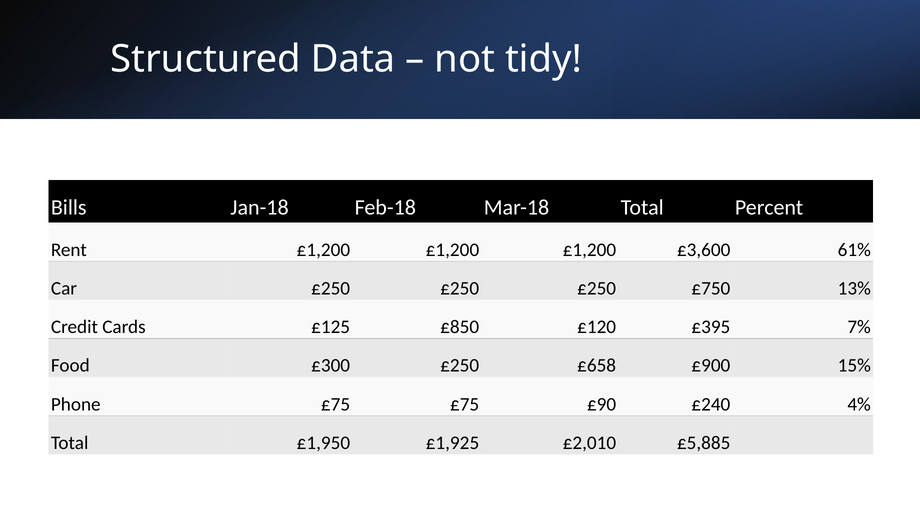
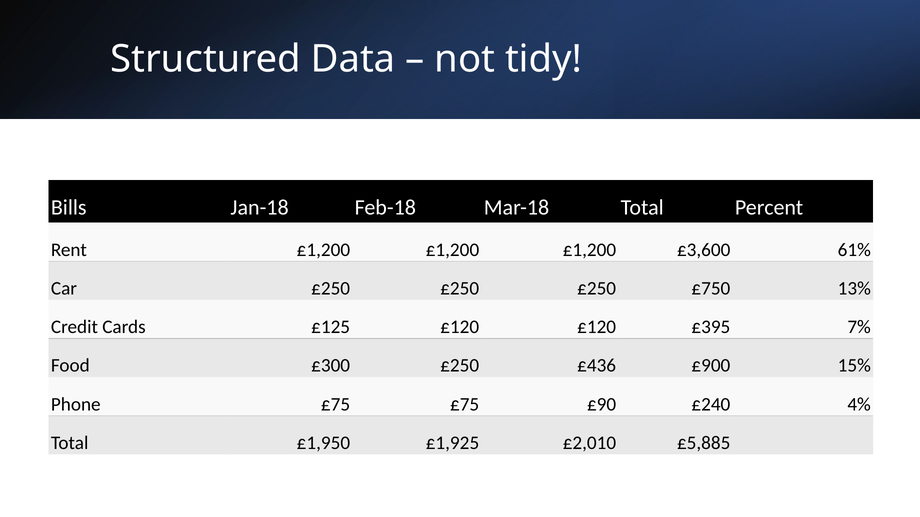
£125 £850: £850 -> £120 (460, 327)
£658: £658 -> £436 (597, 366)
